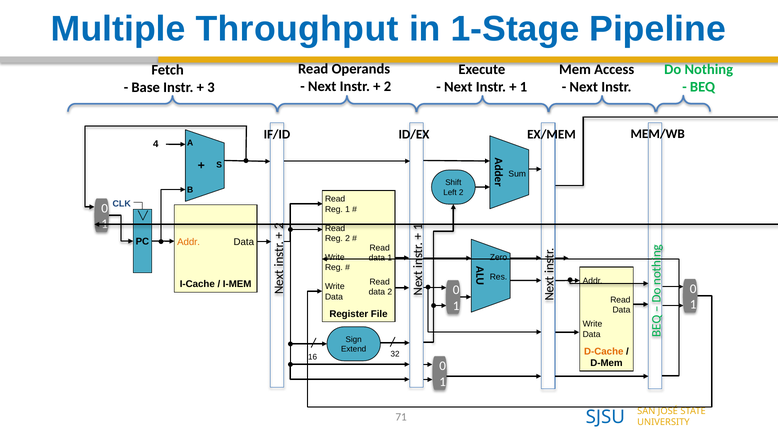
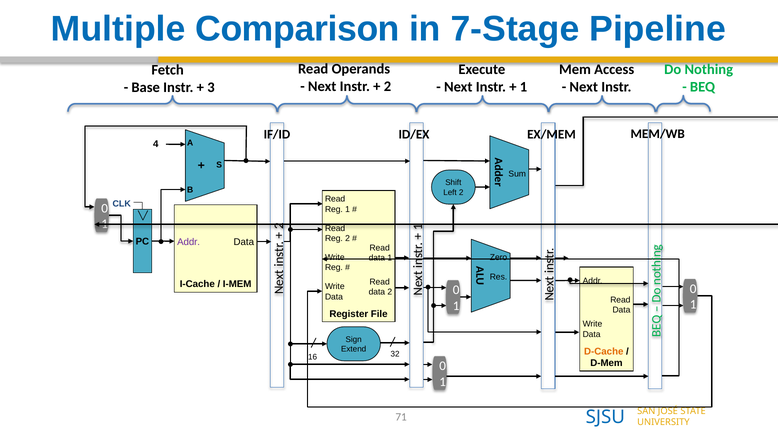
Throughput: Throughput -> Comparison (297, 29)
1-Stage: 1-Stage -> 7-Stage (515, 29)
Addr colour: orange -> purple (189, 242)
